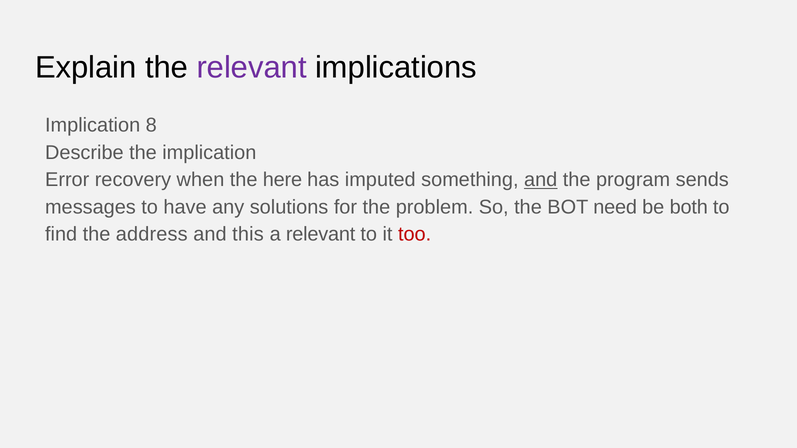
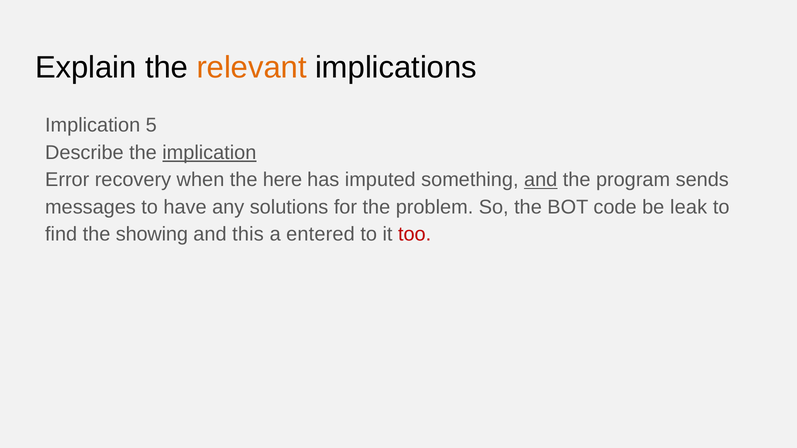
relevant colour: purple -> orange (252, 68)
8: 8 -> 5 (151, 125)
implication underline: none -> present (209, 153)
need: need -> code (615, 207)
both: both -> leak (689, 207)
address: address -> showing (152, 235)
a relevant: relevant -> entered (320, 235)
